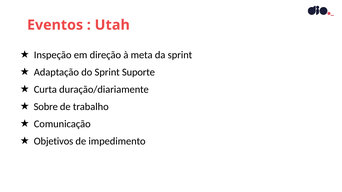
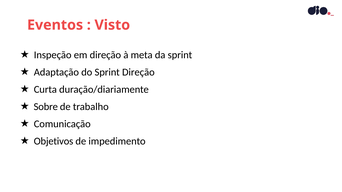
Utah: Utah -> Visto (112, 25)
Sprint Suporte: Suporte -> Direção (138, 72)
